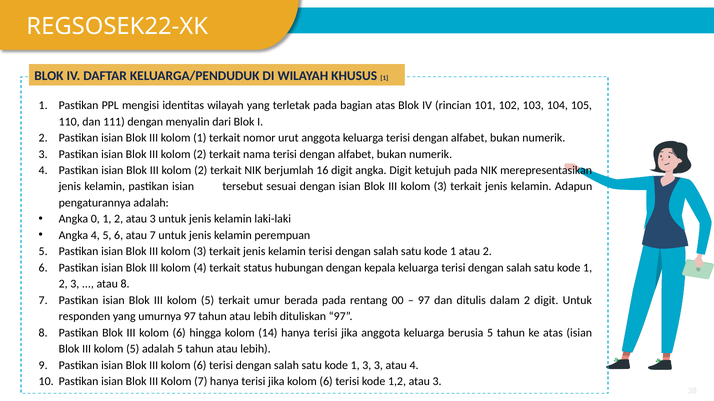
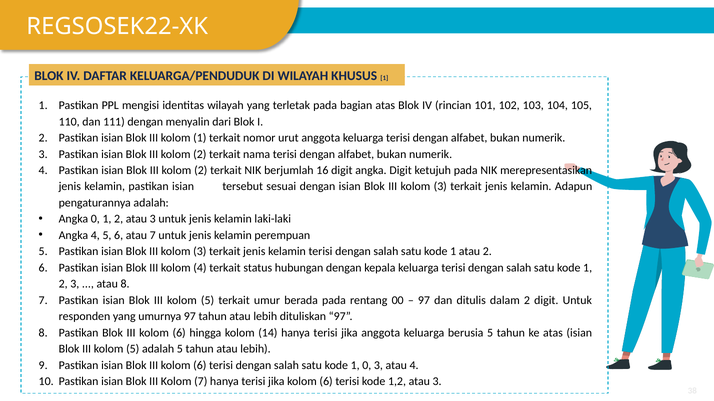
1 3: 3 -> 0 (367, 366)
